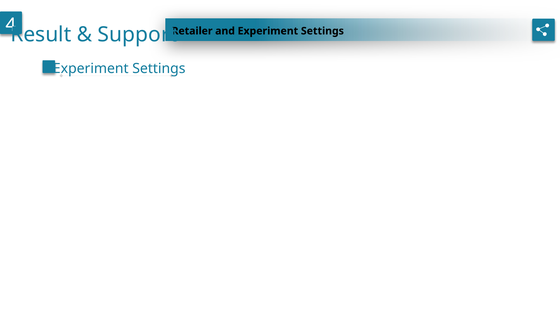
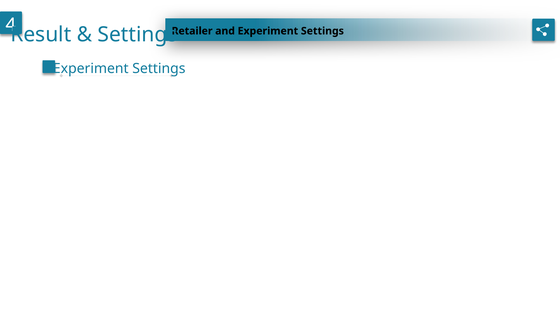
Support: Support -> Settings (138, 34)
